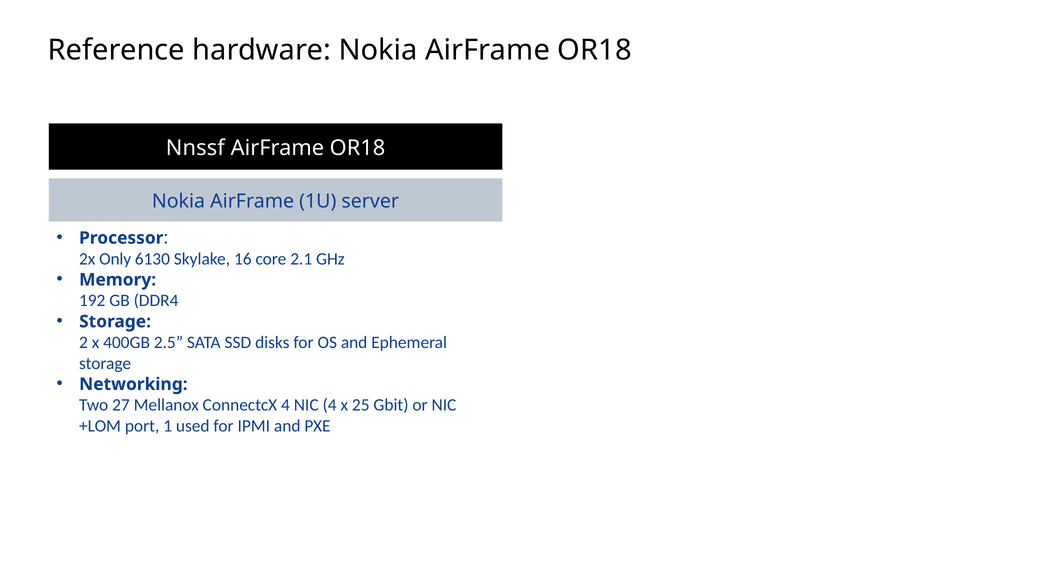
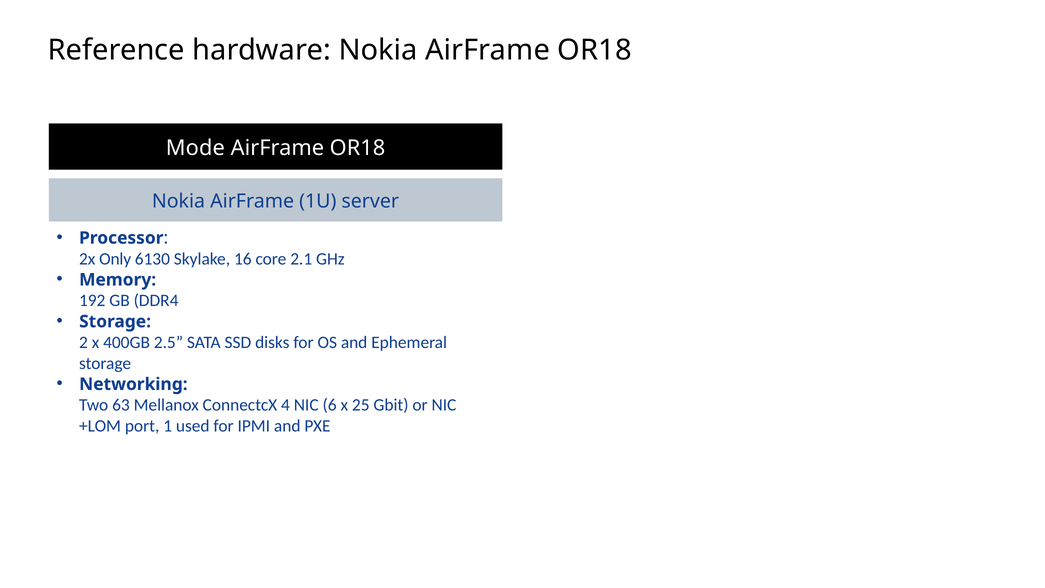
Nnssf: Nnssf -> Mode (195, 148)
27: 27 -> 63 (121, 405)
NIC 4: 4 -> 6 (330, 405)
